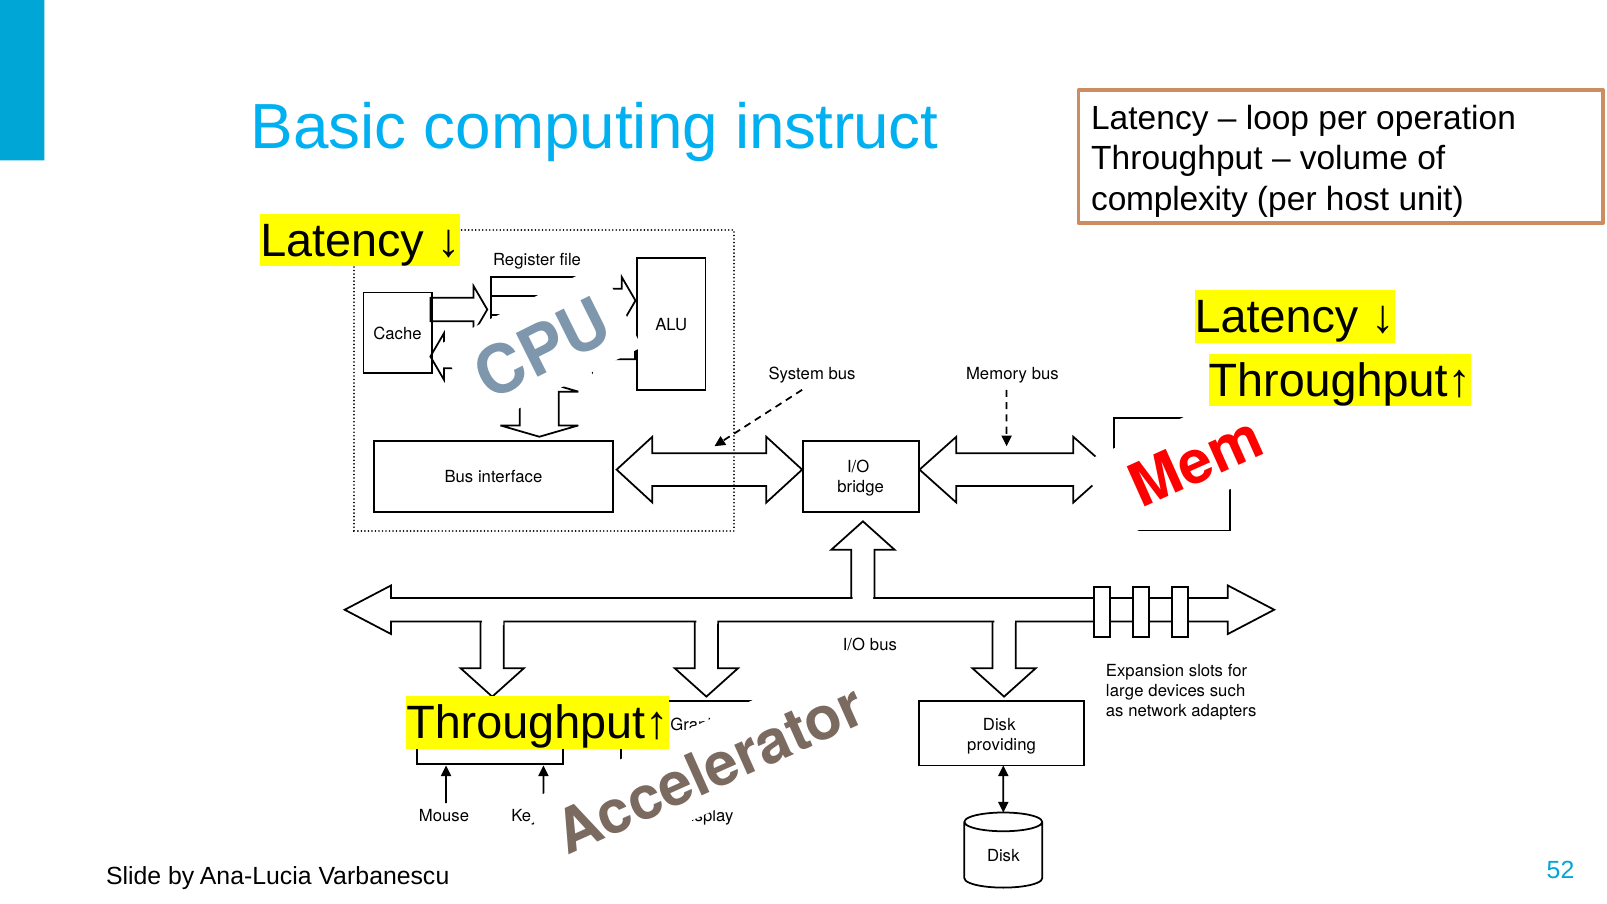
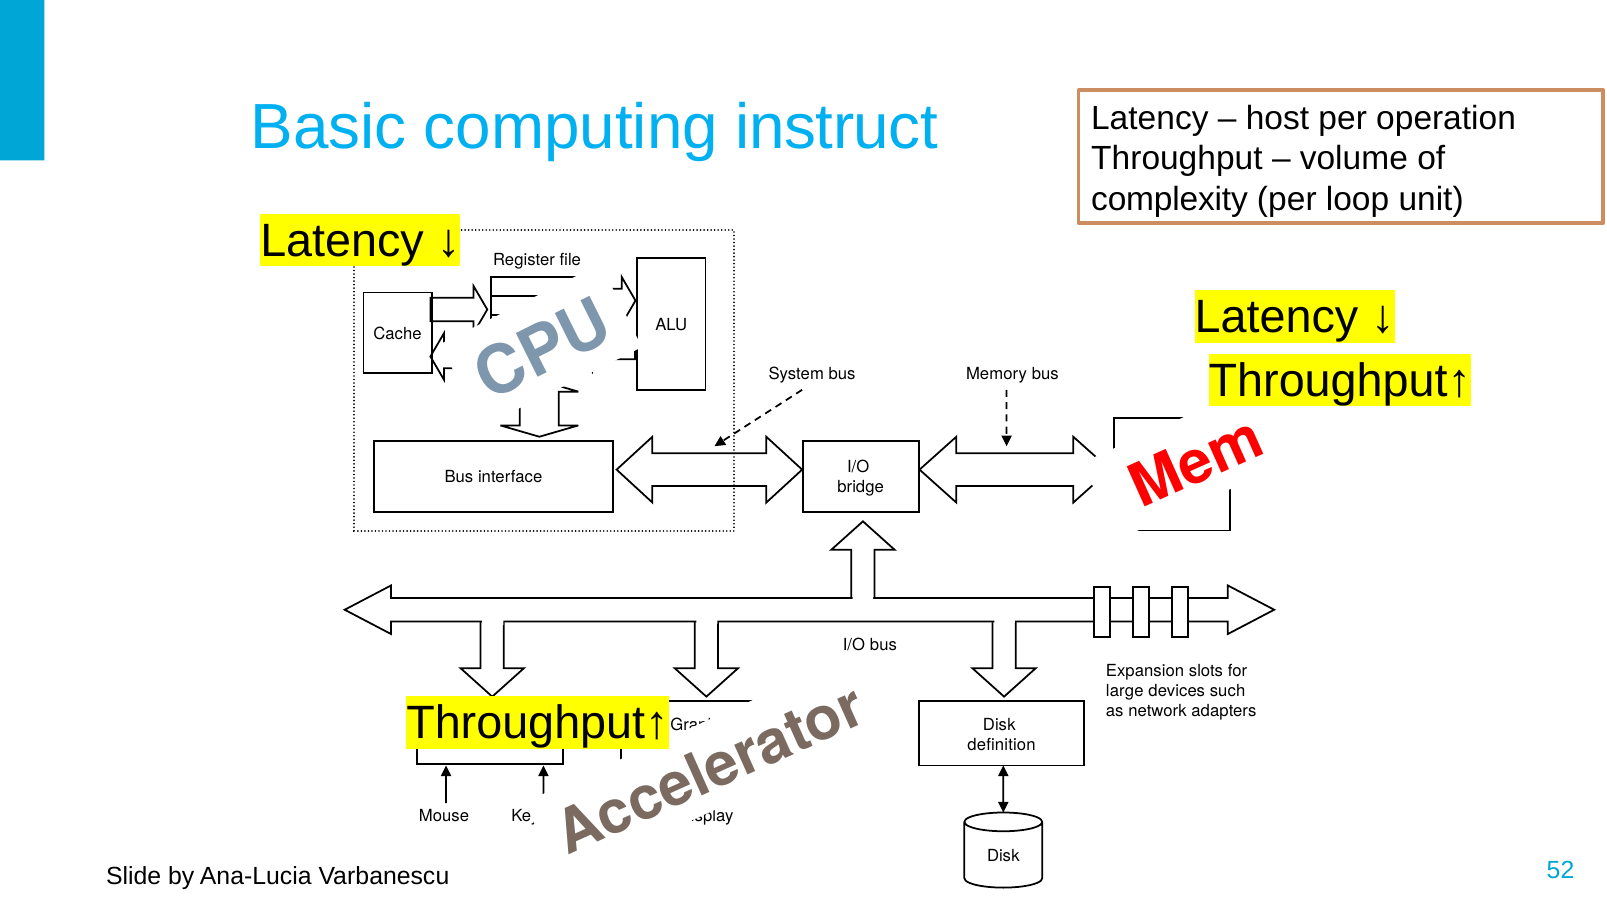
loop: loop -> host (1277, 119)
host: host -> loop (1358, 199)
providing: providing -> definition (1002, 744)
